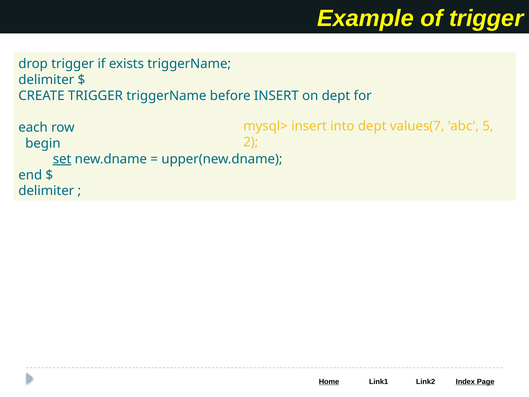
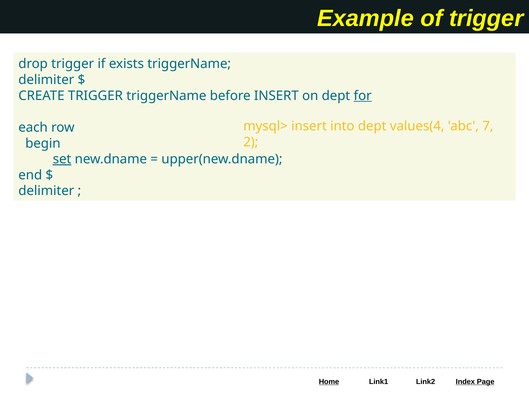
for underline: none -> present (363, 96)
values(7: values(7 -> values(4 (417, 126)
5: 5 -> 7 (488, 126)
